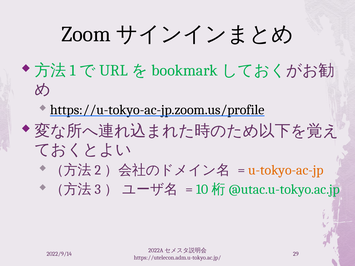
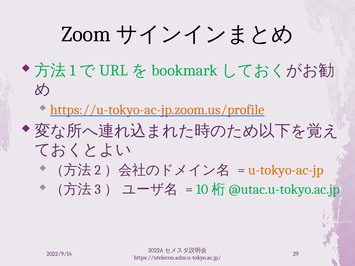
https://u-tokyo-ac-jp.zoom.us/profile colour: black -> orange (157, 110)
